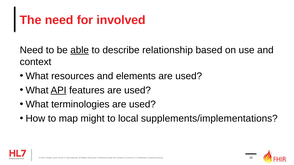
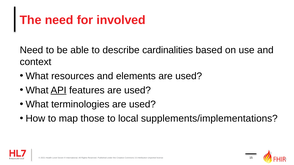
able underline: present -> none (80, 50)
relationship: relationship -> cardinalities (168, 50)
might: might -> those (93, 119)
